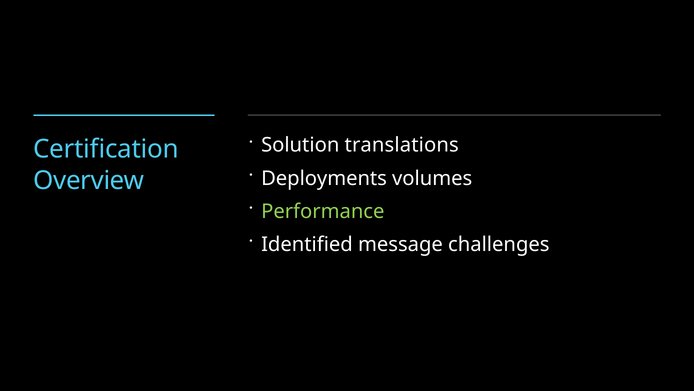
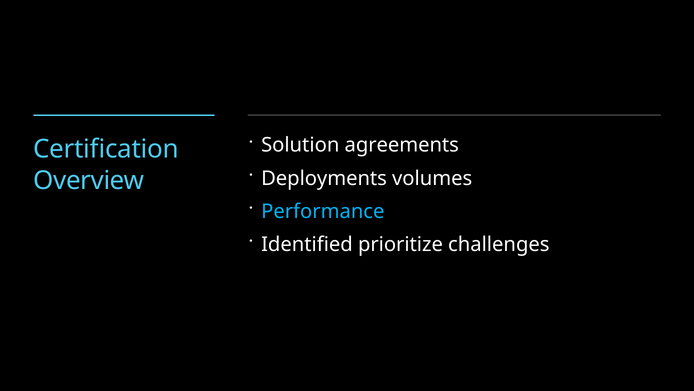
translations: translations -> agreements (402, 145)
Performance colour: light green -> light blue (323, 211)
message: message -> prioritize (400, 244)
